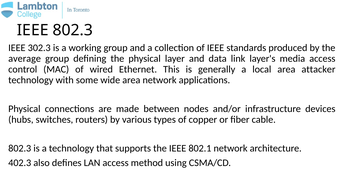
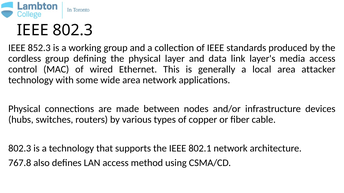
302.3: 302.3 -> 852.3 (39, 48)
average: average -> cordless (25, 59)
402.3: 402.3 -> 767.8 (20, 163)
